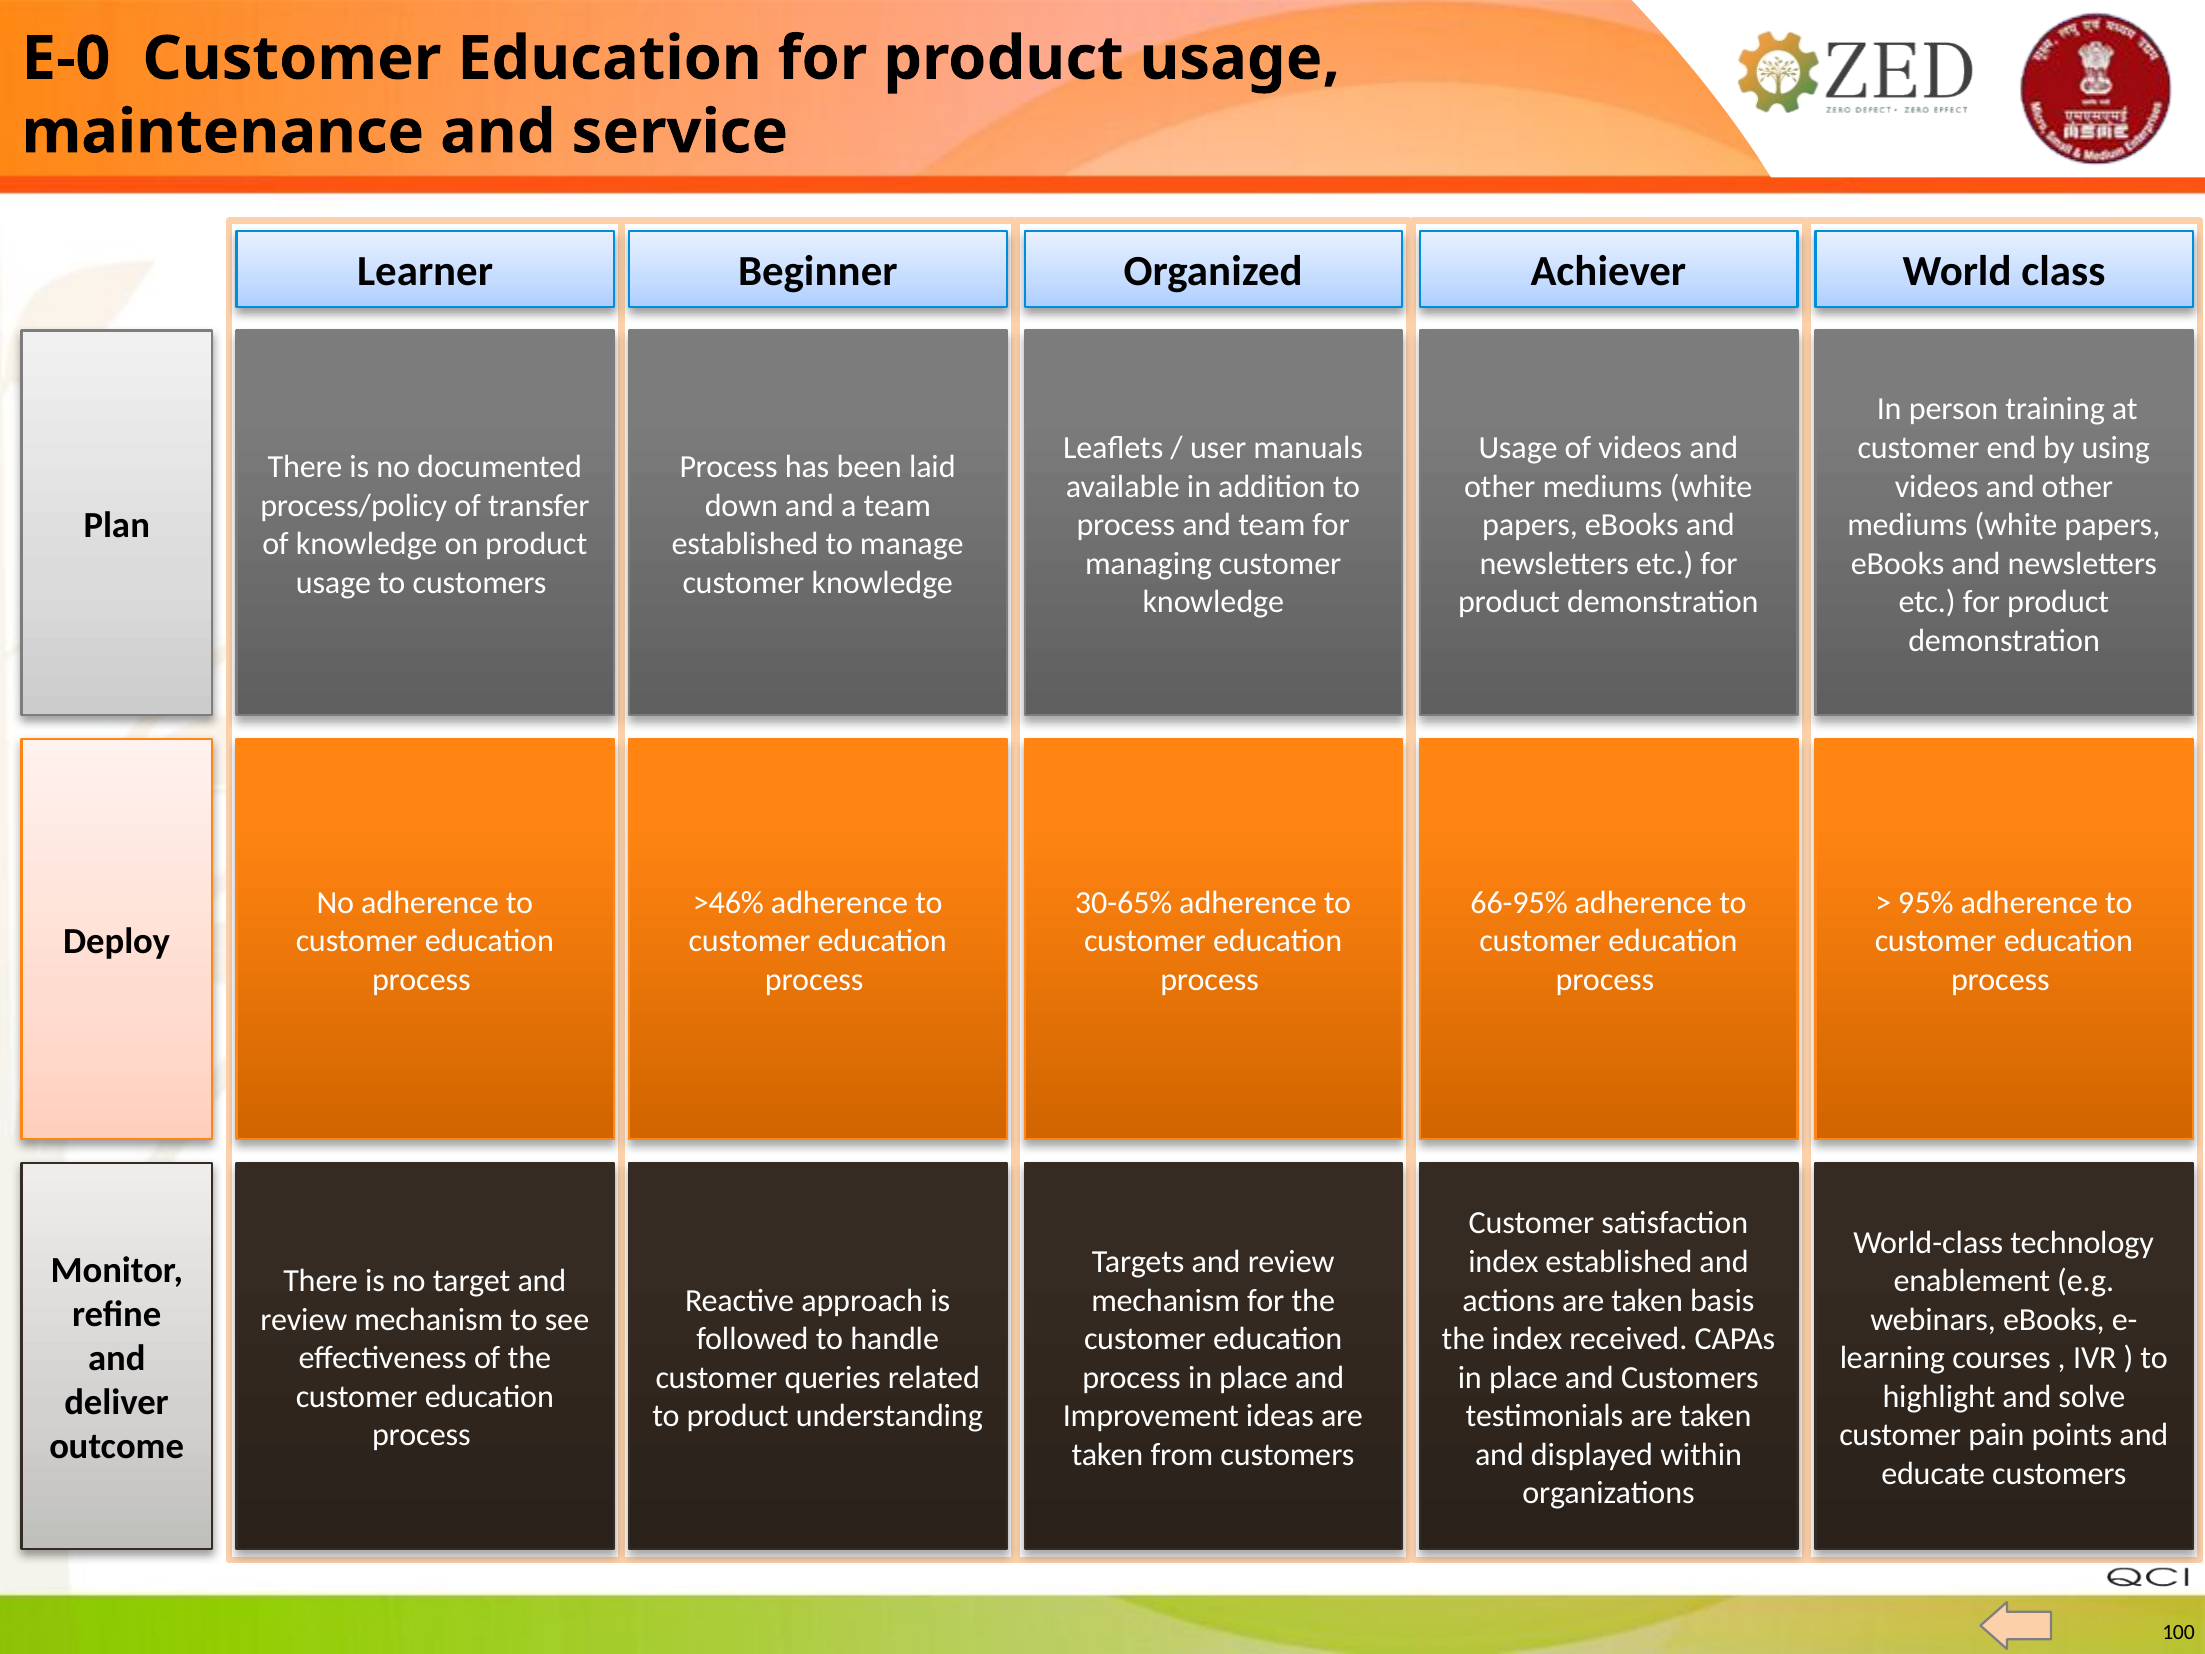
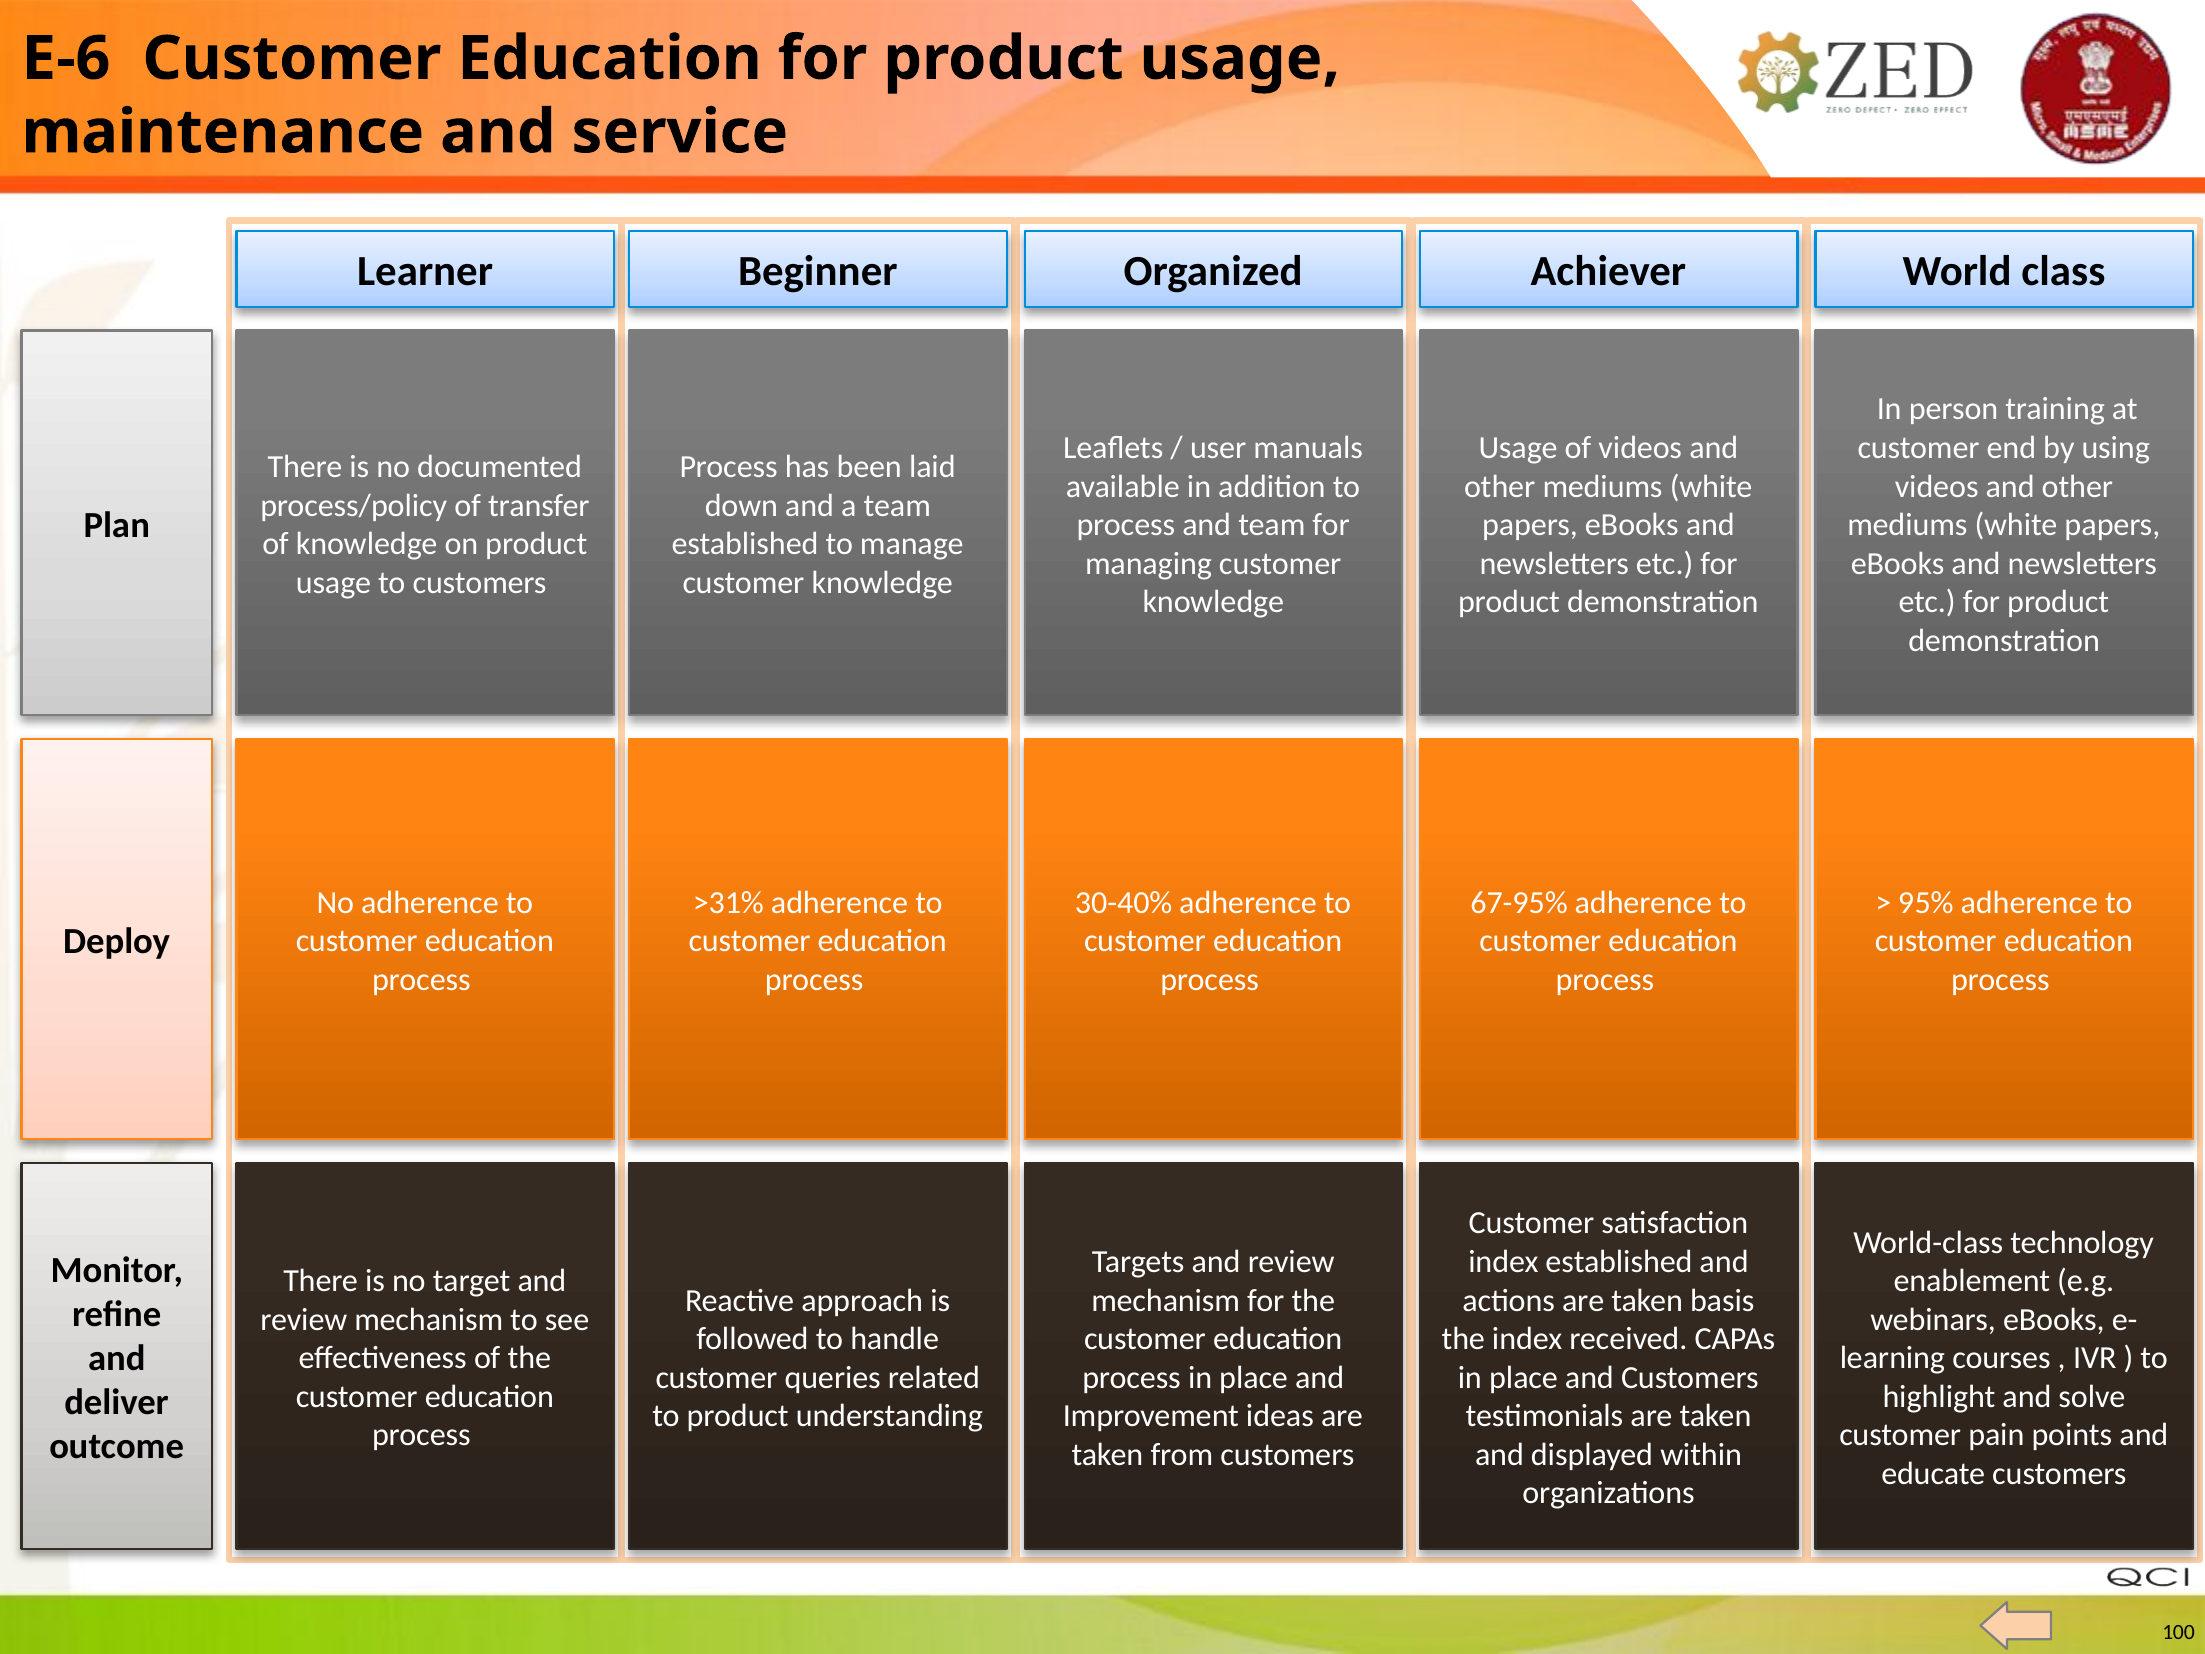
E-0: E-0 -> E-6 (66, 59)
>46%: >46% -> >31% (728, 902)
30-65%: 30-65% -> 30-40% (1124, 902)
66-95%: 66-95% -> 67-95% (1519, 902)
